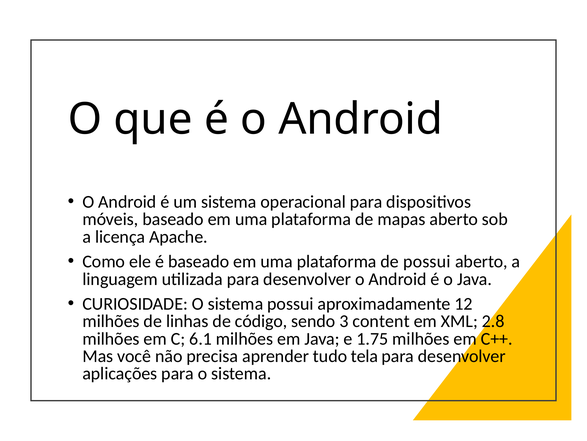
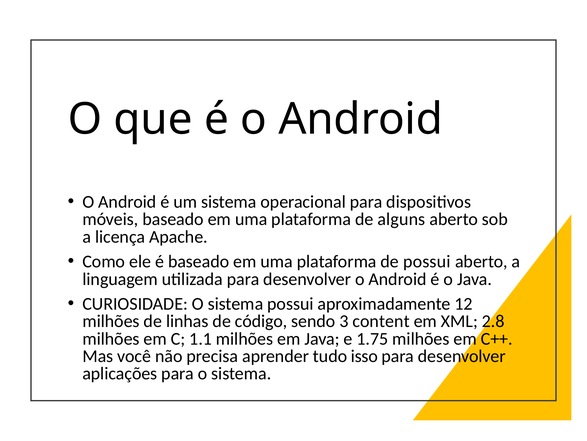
mapas: mapas -> alguns (401, 219)
6.1: 6.1 -> 1.1 (201, 338)
tela: tela -> isso (364, 356)
